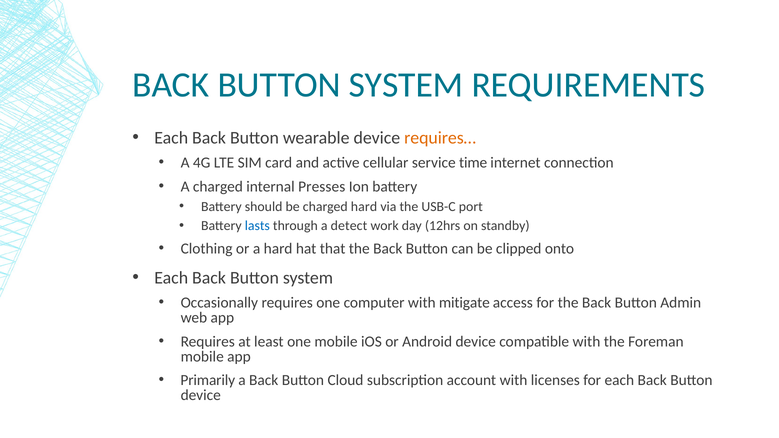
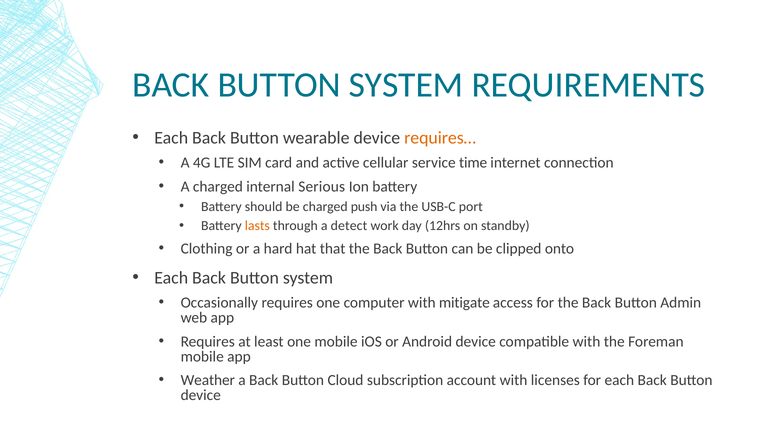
Presses: Presses -> Serious (322, 187)
charged hard: hard -> push (364, 207)
lasts colour: blue -> orange (257, 226)
Primarily: Primarily -> Weather (208, 380)
